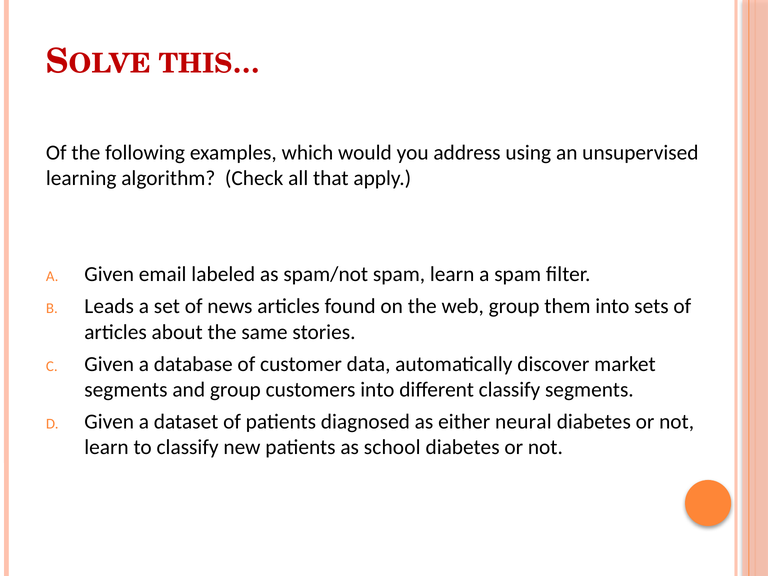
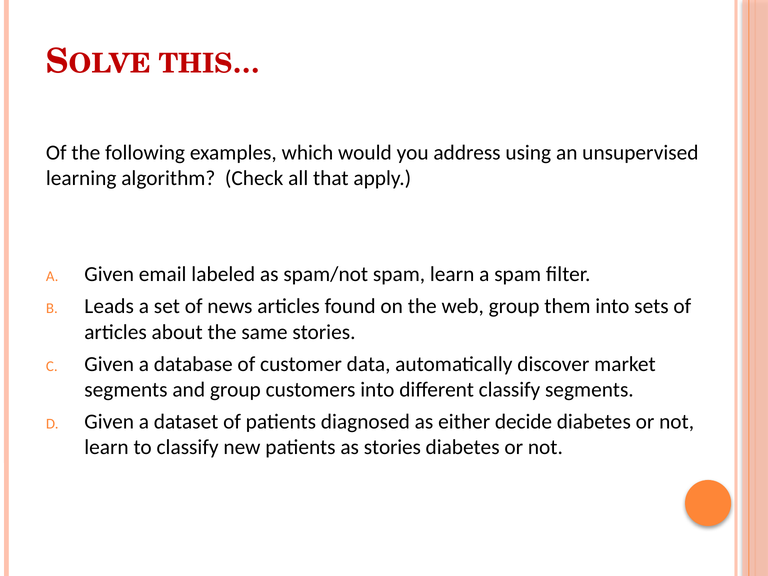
neural: neural -> decide (523, 422)
as school: school -> stories (392, 447)
